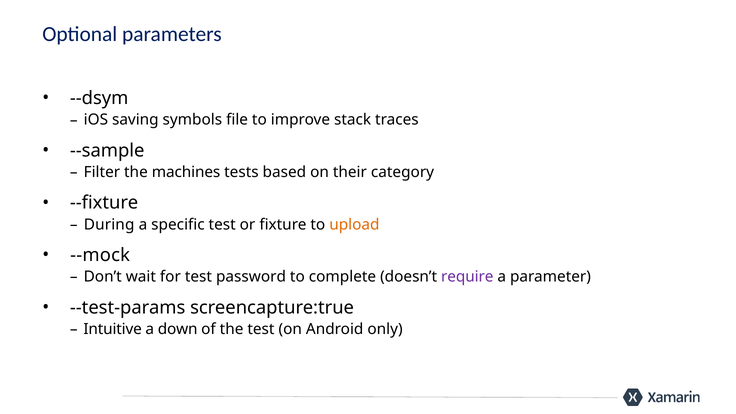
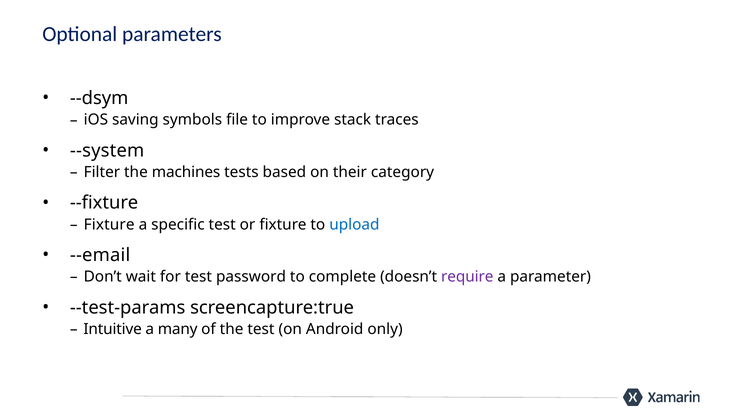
--sample: --sample -> --system (107, 150)
During: During -> Fixture (109, 225)
upload colour: orange -> blue (354, 225)
--mock: --mock -> --email (100, 255)
down: down -> many (178, 329)
